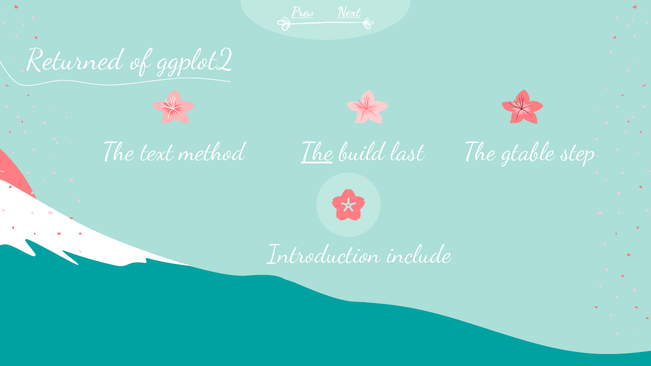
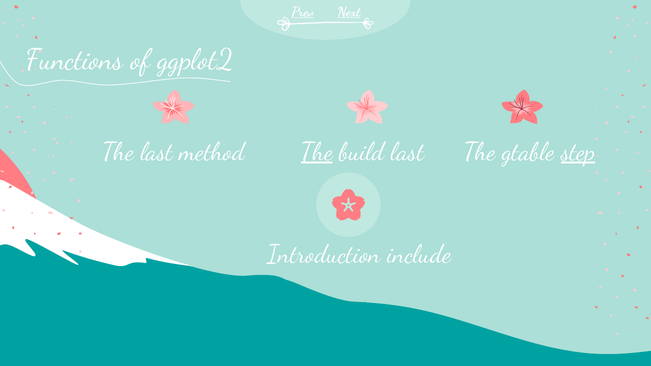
Returned: Returned -> Functions (75, 59)
The text: text -> last (157, 152)
step underline: none -> present (578, 152)
